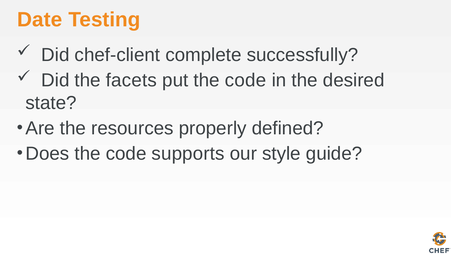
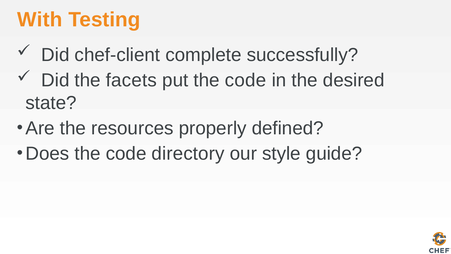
Date: Date -> With (40, 19)
supports: supports -> directory (188, 154)
